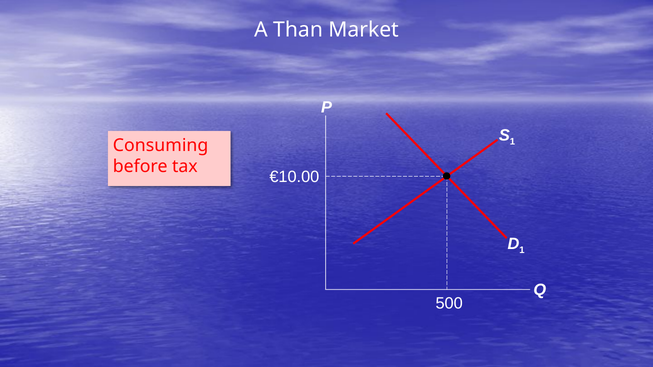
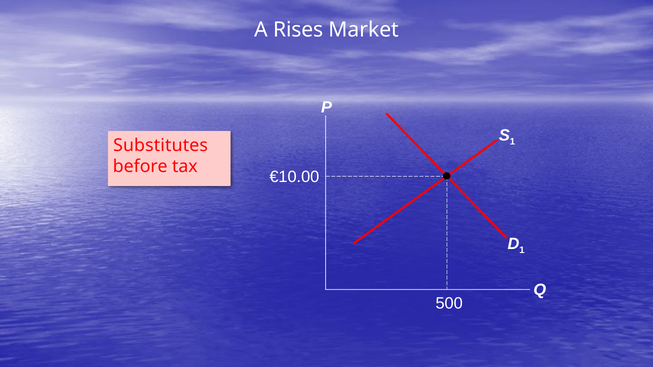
Than: Than -> Rises (298, 30)
Consuming: Consuming -> Substitutes (161, 145)
